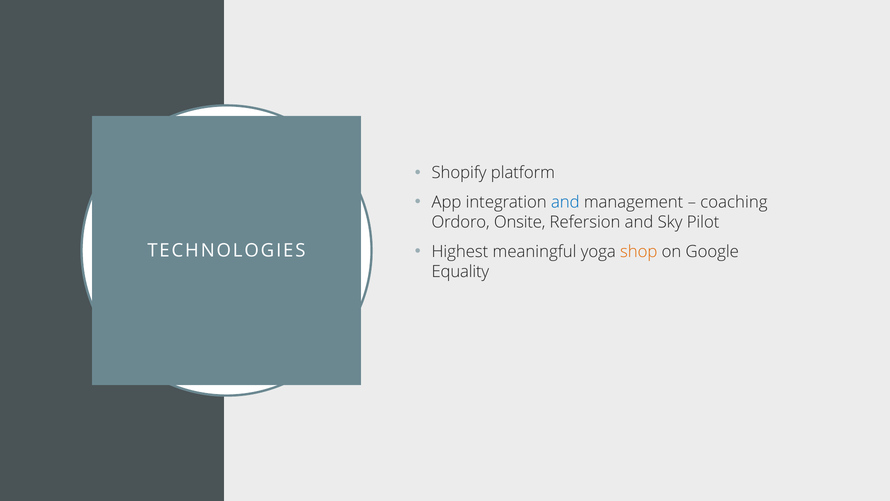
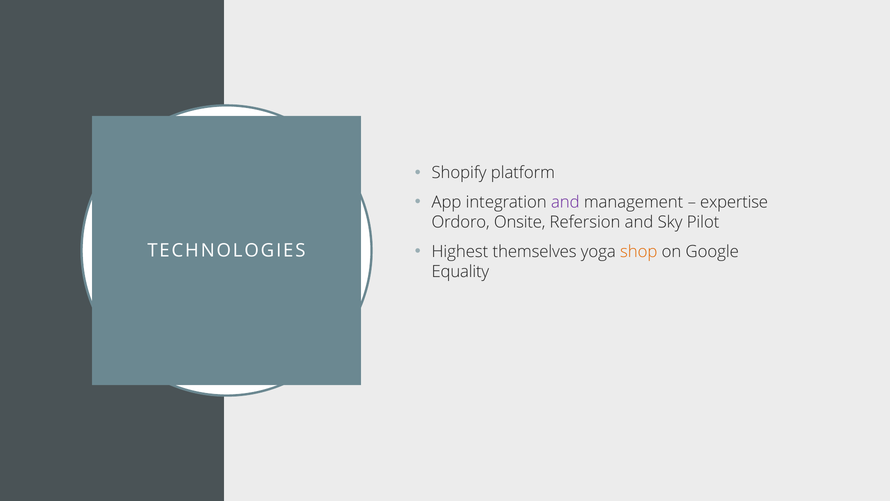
and colour: blue -> purple (565, 202)
coaching: coaching -> expertise (734, 202)
meaningful: meaningful -> themselves (535, 251)
